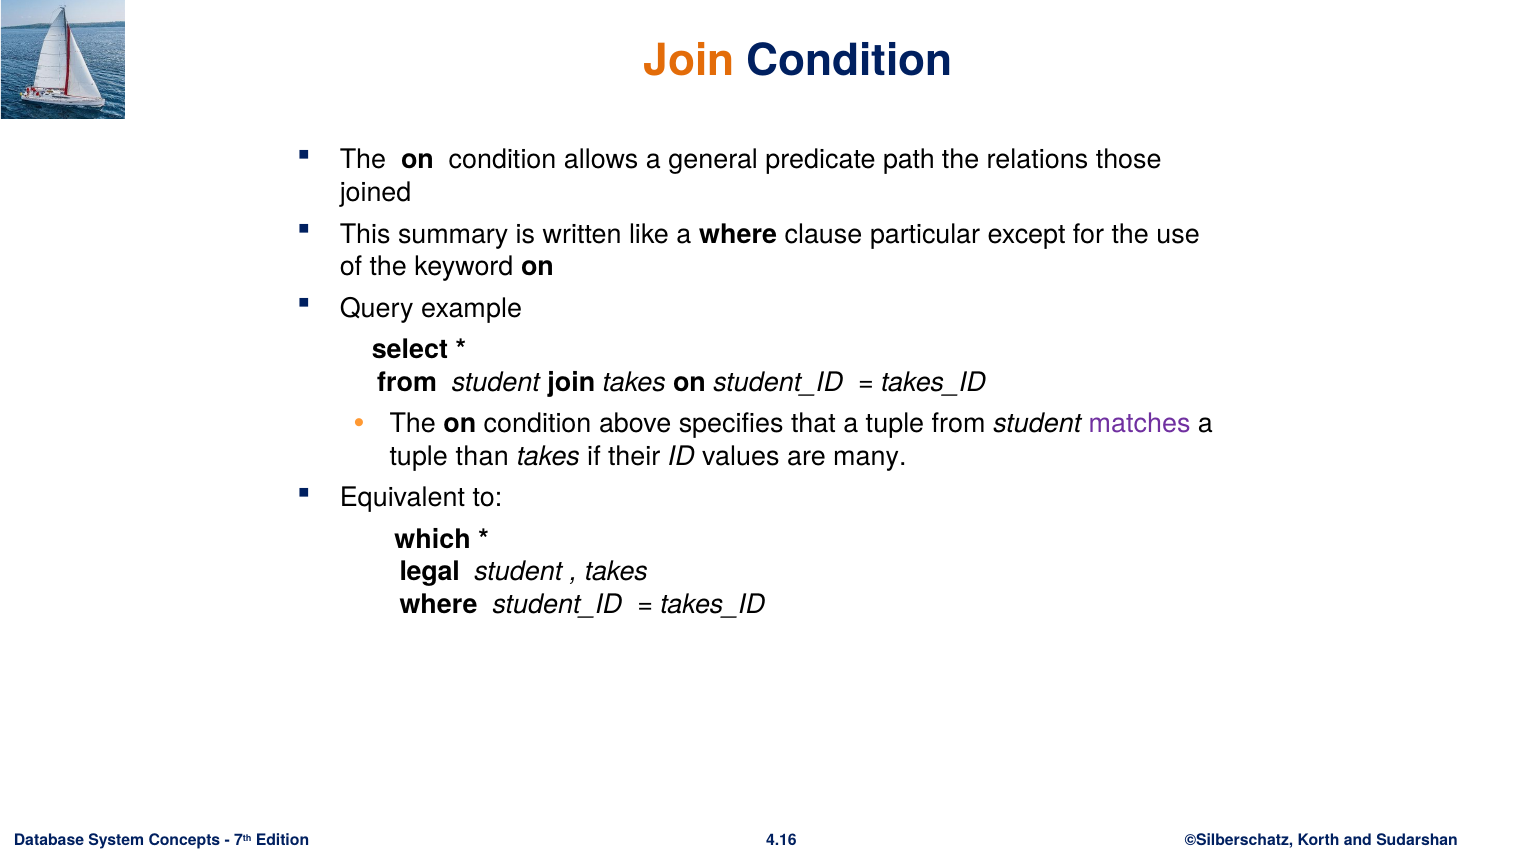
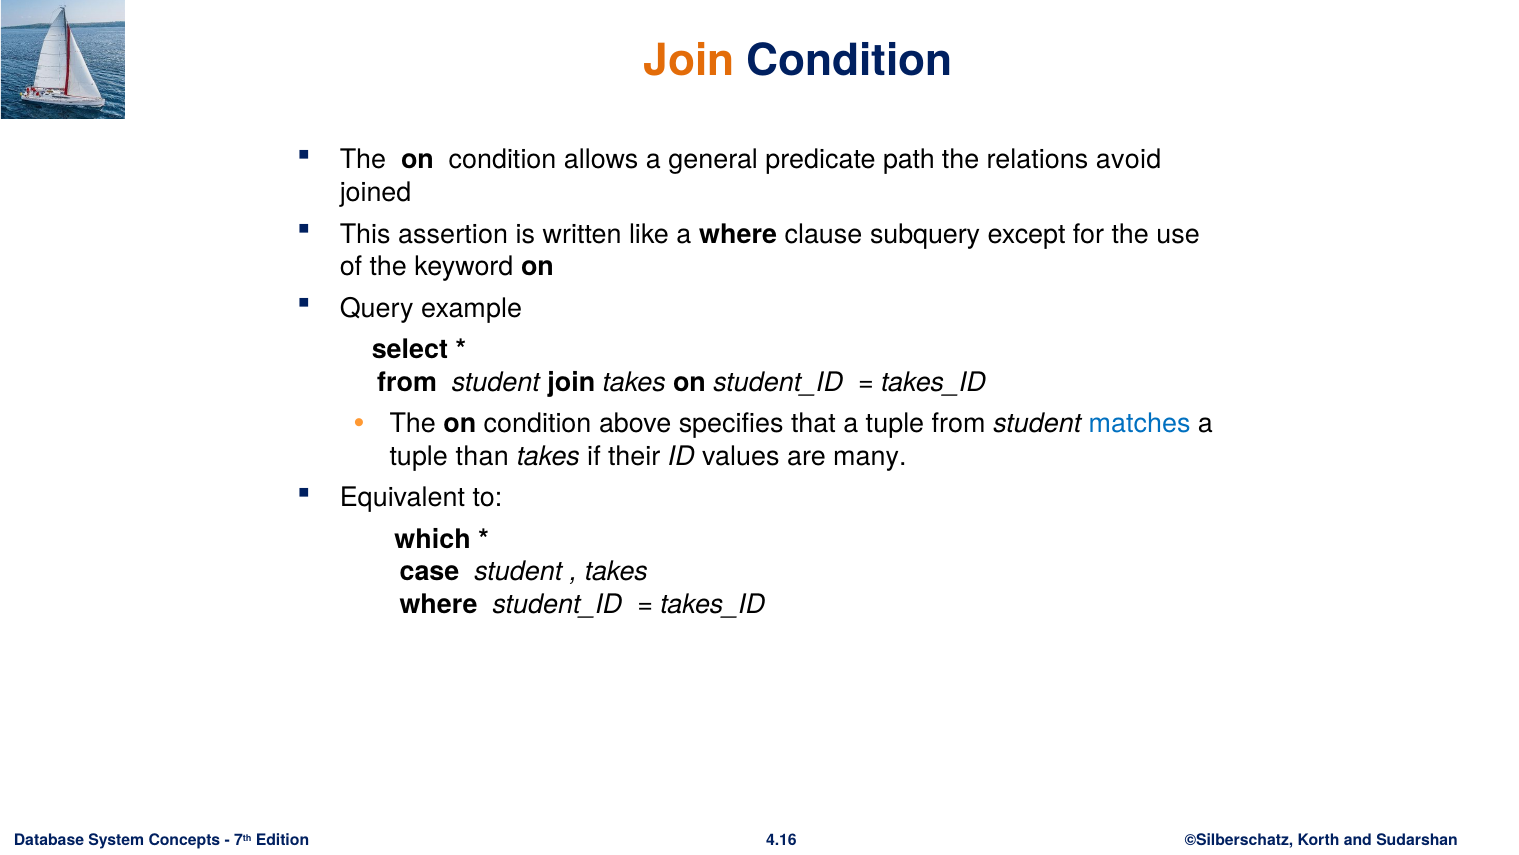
those: those -> avoid (1129, 160)
summary: summary -> assertion (453, 234)
particular: particular -> subquery (925, 234)
matches colour: purple -> blue (1140, 424)
legal: legal -> case (430, 572)
